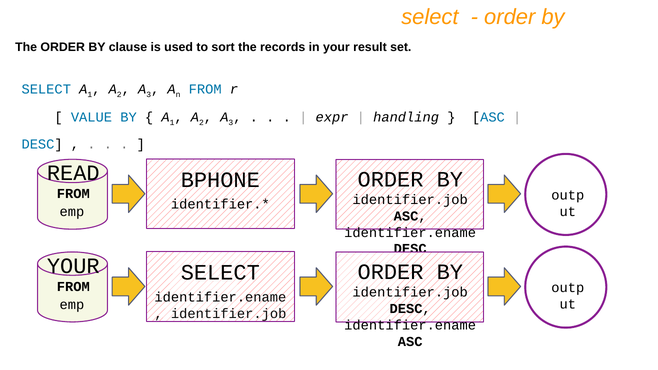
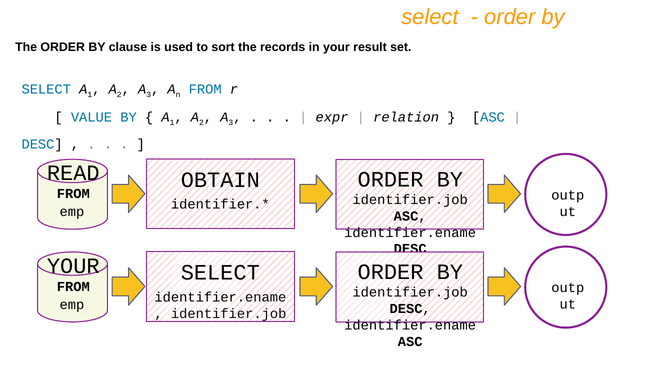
handling: handling -> relation (406, 117)
BPHONE: BPHONE -> OBTAIN (220, 180)
